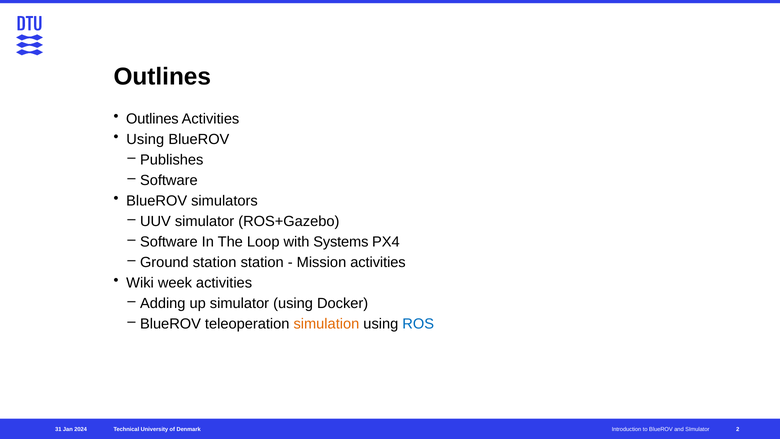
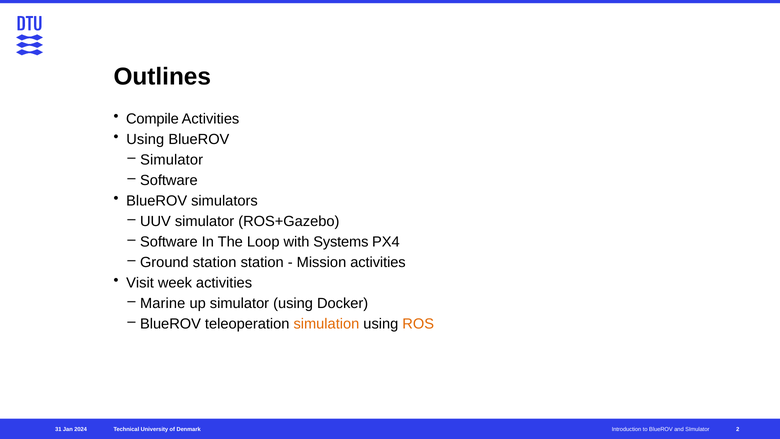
Outlines: Outlines -> Compile (152, 119)
Publishes: Publishes -> Simulator (172, 160)
Wiki: Wiki -> Visit (140, 283)
Adding: Adding -> Marine (163, 303)
ROS colour: blue -> orange (418, 324)
